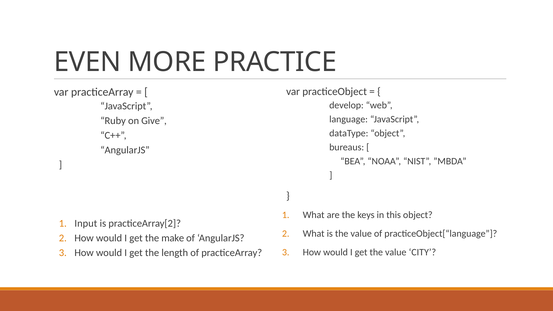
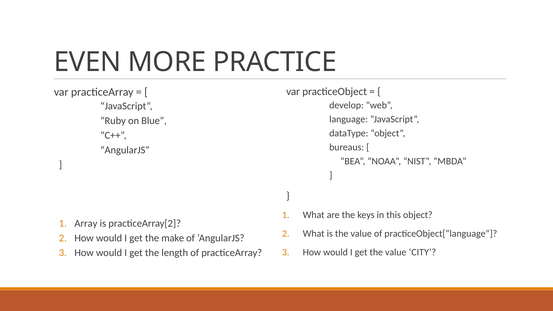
Give: Give -> Blue (154, 121)
Input: Input -> Array (86, 223)
